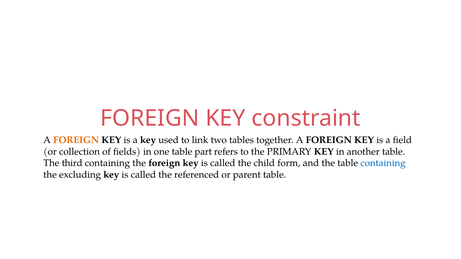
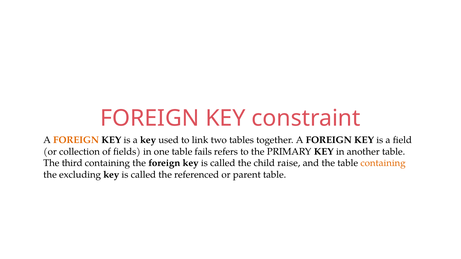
part: part -> fails (203, 152)
form: form -> raise (289, 163)
containing colour: blue -> orange (383, 163)
